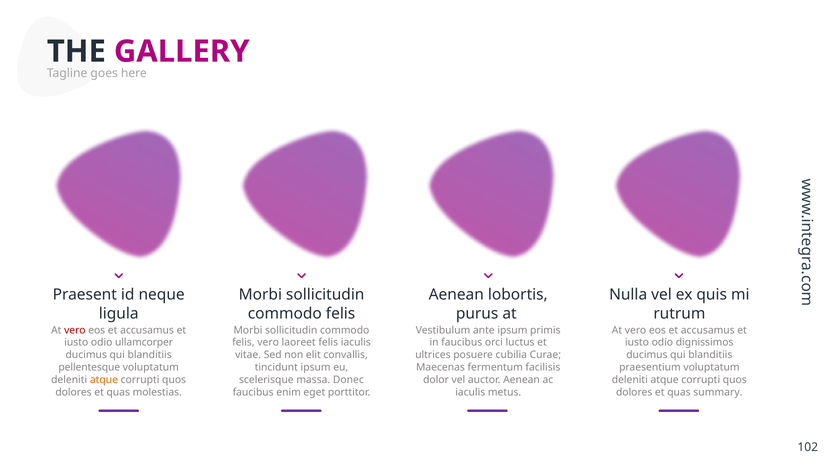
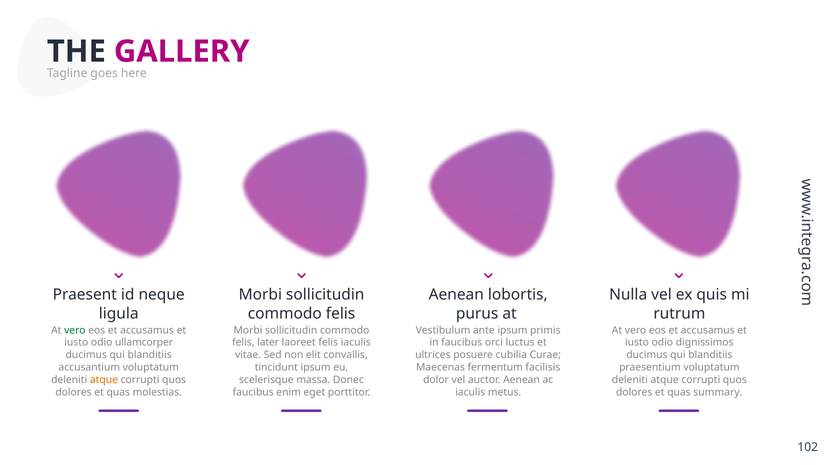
vero colour: red -> green (75, 330)
felis vero: vero -> later (268, 343)
pellentesque: pellentesque -> accusantium (89, 367)
